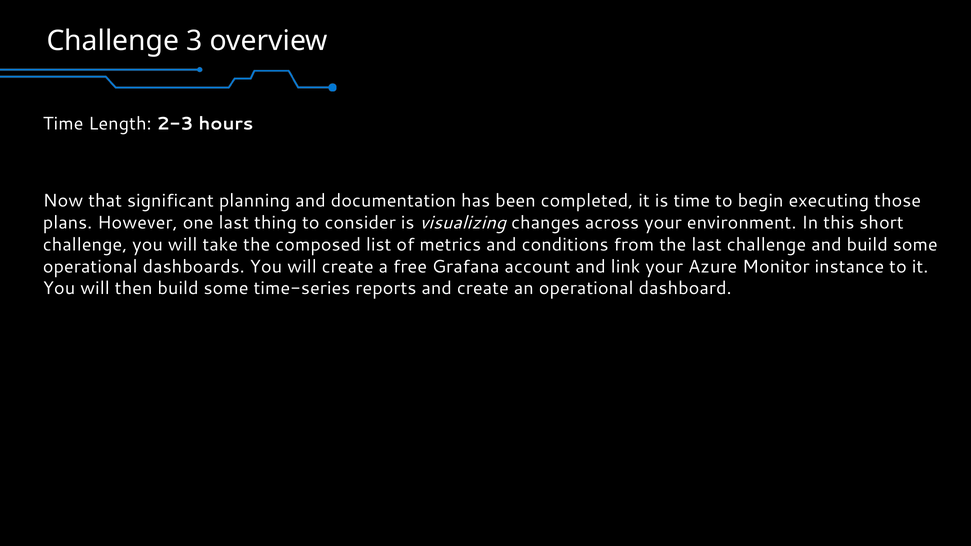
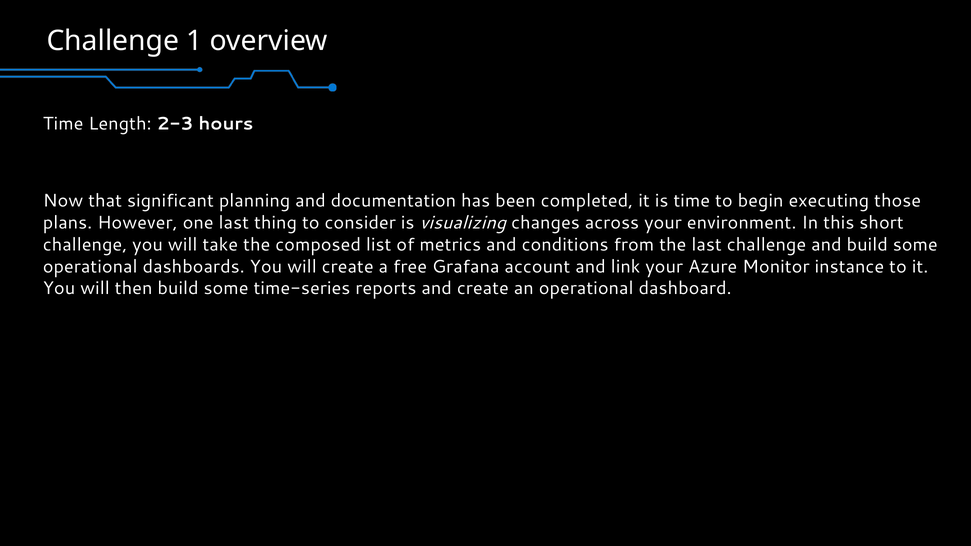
3: 3 -> 1 (194, 41)
